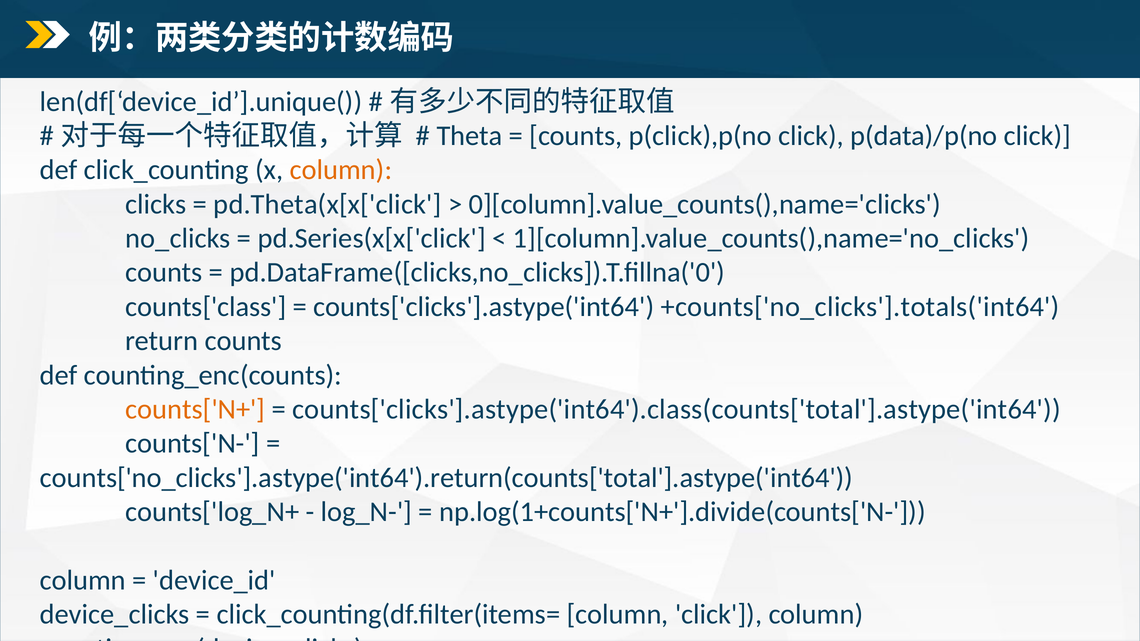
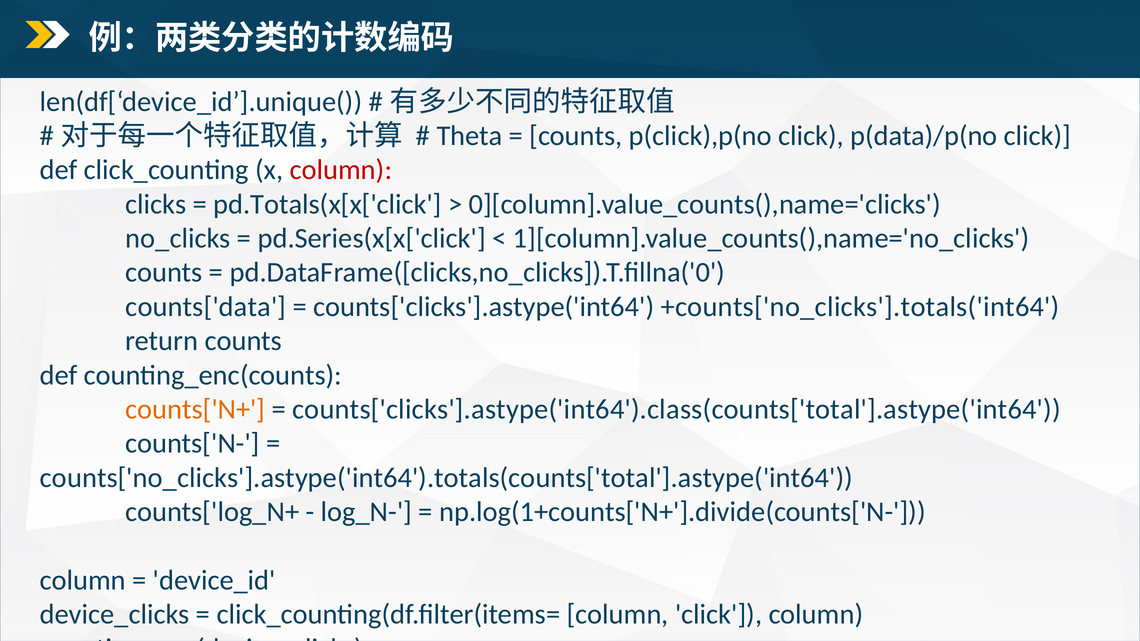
column colour: orange -> red (341, 170)
pd.Theta(x[x['click: pd.Theta(x[x['click -> pd.Totals(x[x['click (328, 204)
counts['class: counts['class -> counts['data (206, 307)
counts['no_clicks'].astype('int64').return(counts['total'].astype('int64: counts['no_clicks'].astype('int64').return(counts['total'].astype('int64 -> counts['no_clicks'].astype('int64').totals(counts['total'].astype('int64 (446, 478)
